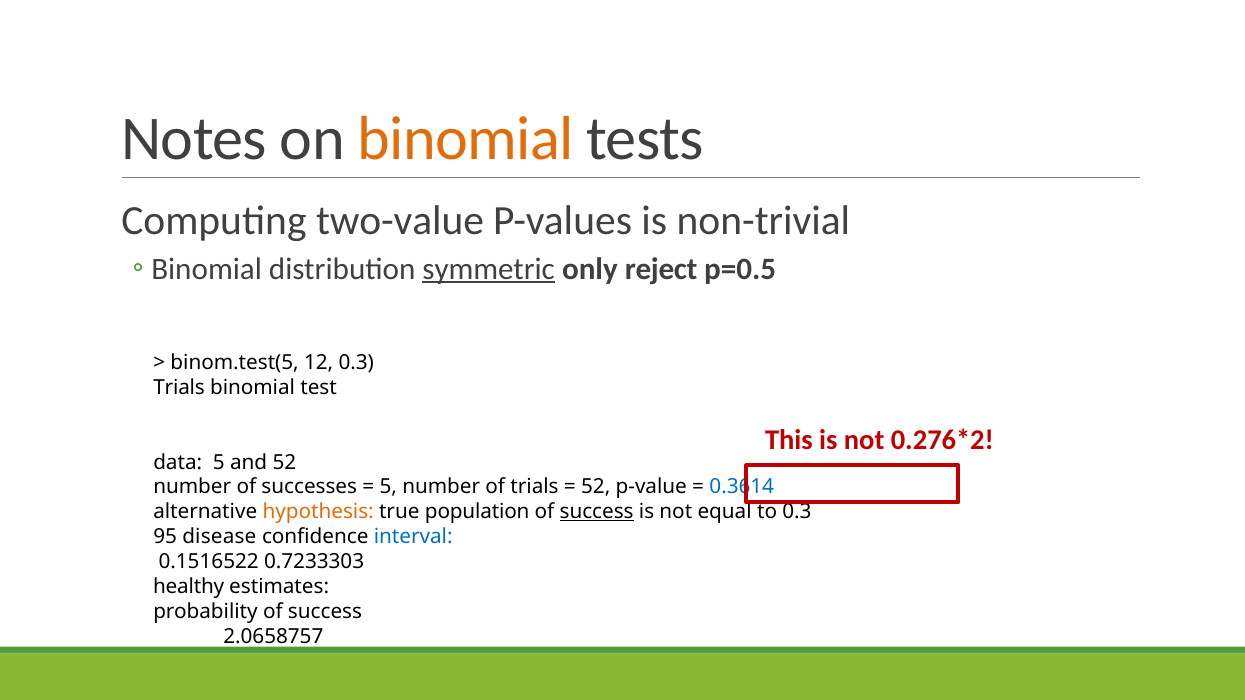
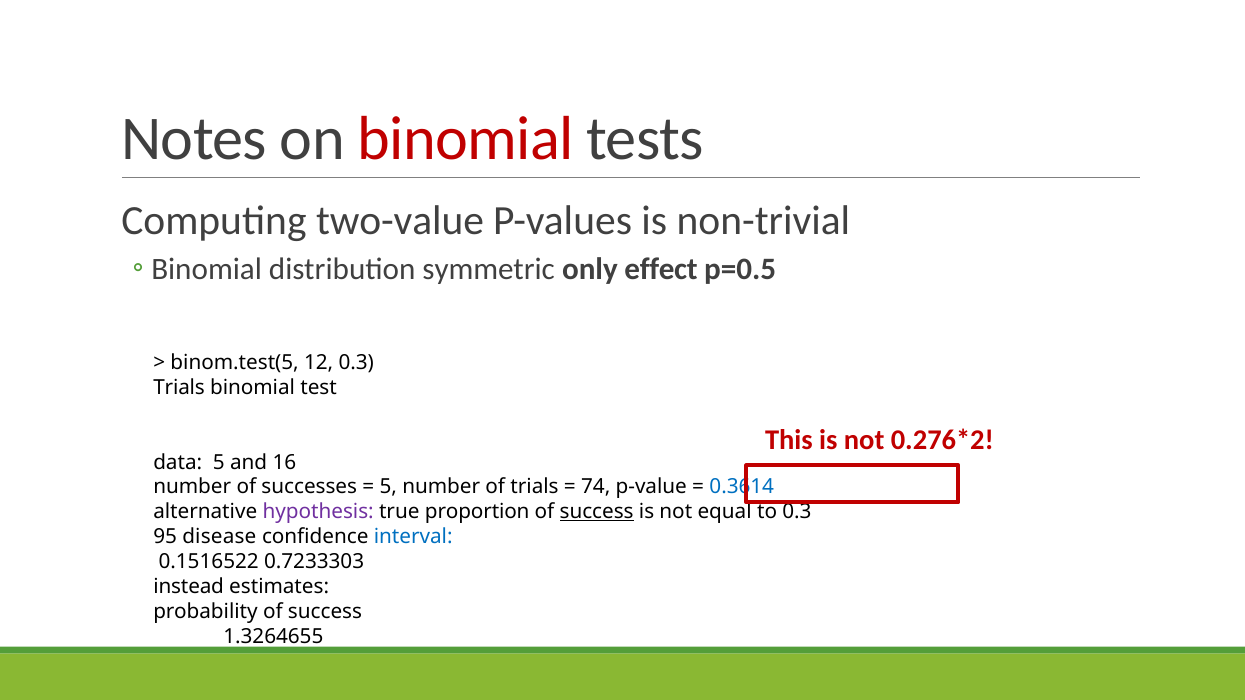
binomial colour: orange -> red (466, 139)
symmetric underline: present -> none (489, 269)
reject: reject -> effect (661, 269)
and 52: 52 -> 16 (284, 462)
52: 52 -> 74 (596, 487)
hypothesis colour: orange -> purple (318, 512)
population: population -> proportion (477, 512)
healthy: healthy -> instead (189, 587)
2.0658757: 2.0658757 -> 1.3264655 (273, 637)
